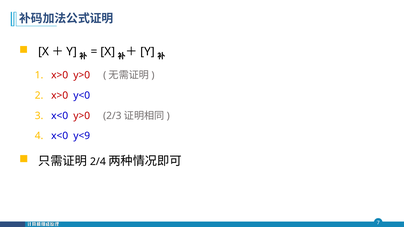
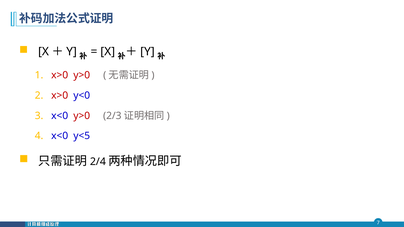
y<9: y<9 -> y<5 (82, 136)
